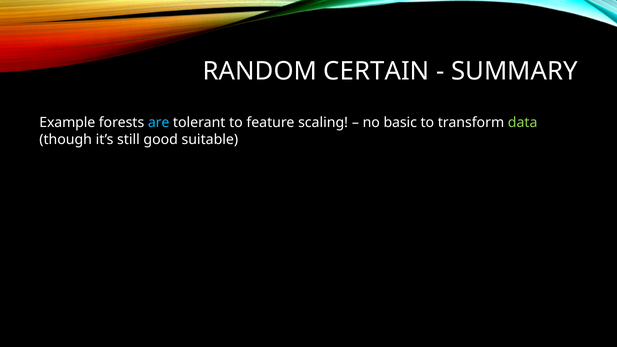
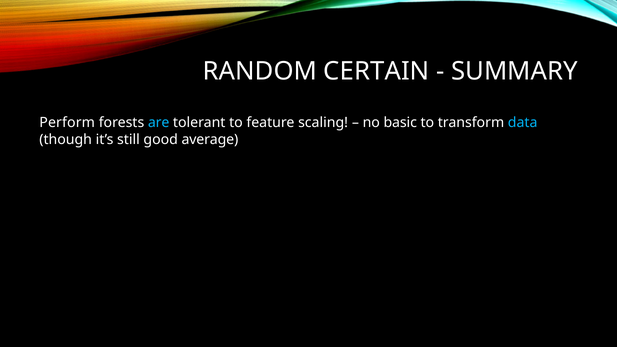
Example: Example -> Perform (67, 123)
data colour: light green -> light blue (523, 123)
suitable: suitable -> average (210, 140)
